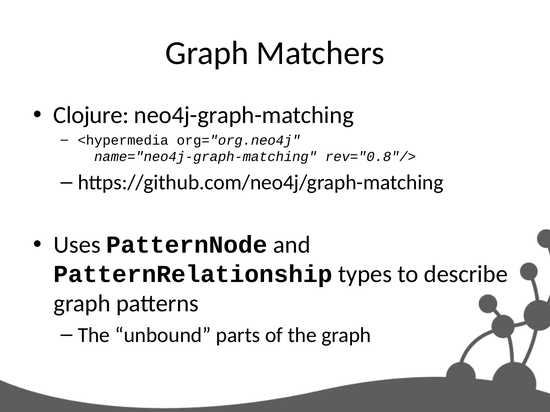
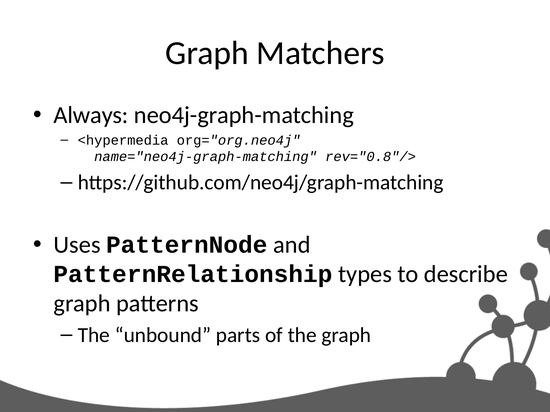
Clojure: Clojure -> Always (91, 115)
